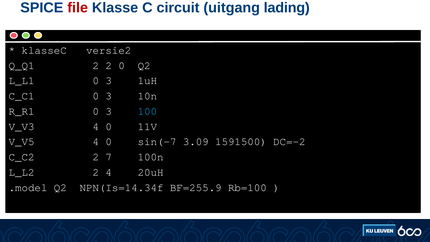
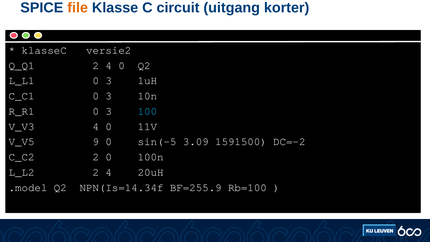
file colour: red -> orange (78, 8)
lading: lading -> korter (287, 8)
Q_Q1 2 2: 2 -> 4 (109, 65)
V_V5 4: 4 -> 9 (96, 142)
sin(-7: sin(-7 -> sin(-5 (157, 142)
2 7: 7 -> 0 (109, 157)
